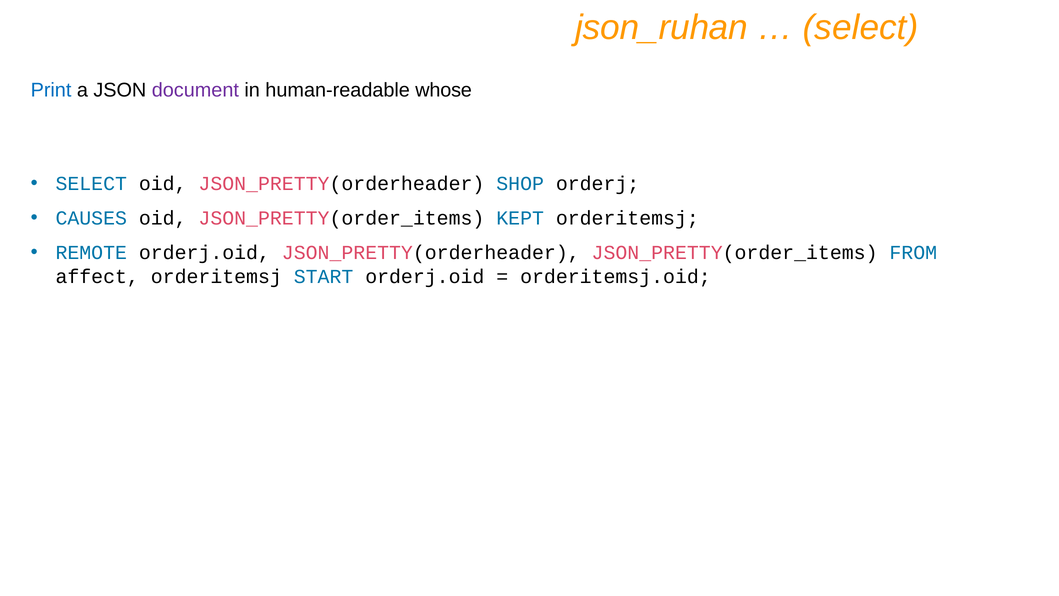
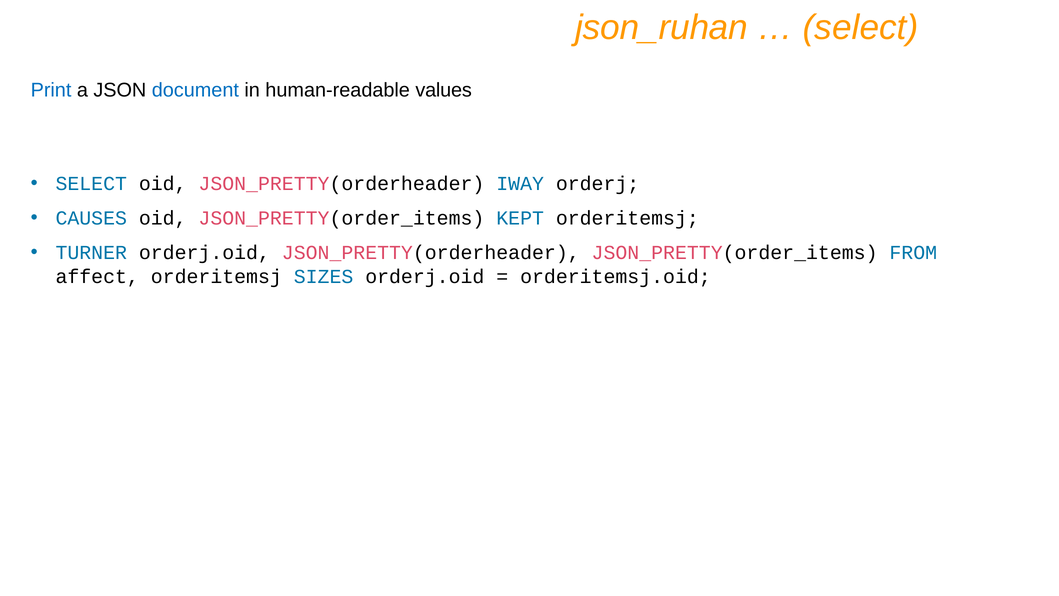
document colour: purple -> blue (195, 90)
whose: whose -> values (444, 90)
SHOP: SHOP -> IWAY (520, 184)
REMOTE: REMOTE -> TURNER (91, 252)
START: START -> SIZES (324, 276)
